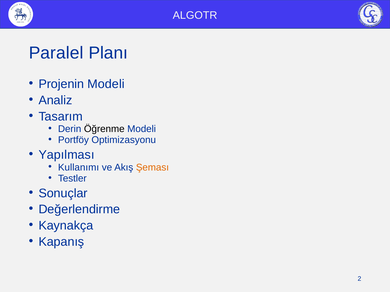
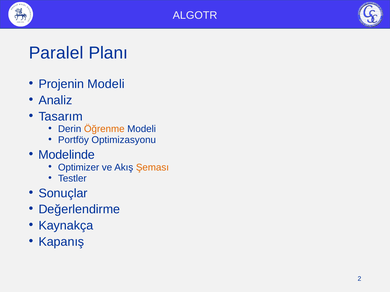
Öğrenme colour: black -> orange (104, 129)
Yapılması: Yapılması -> Modelinde (67, 155)
Kullanımı: Kullanımı -> Optimizer (79, 168)
